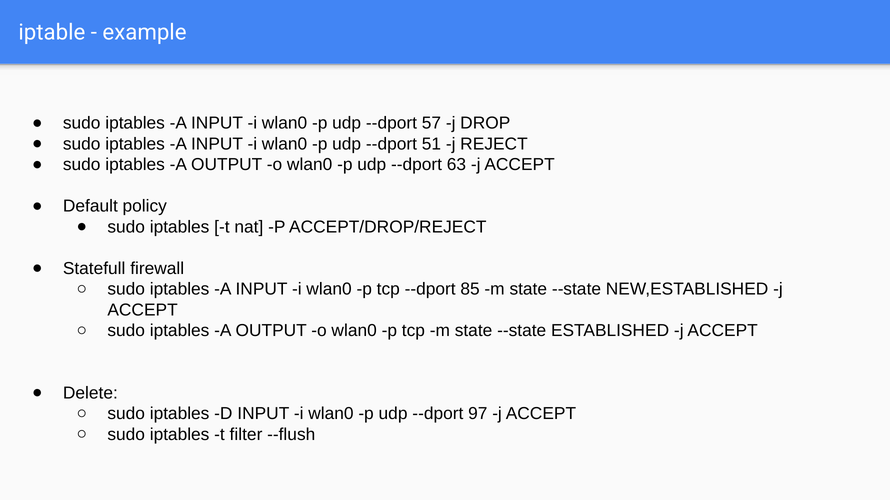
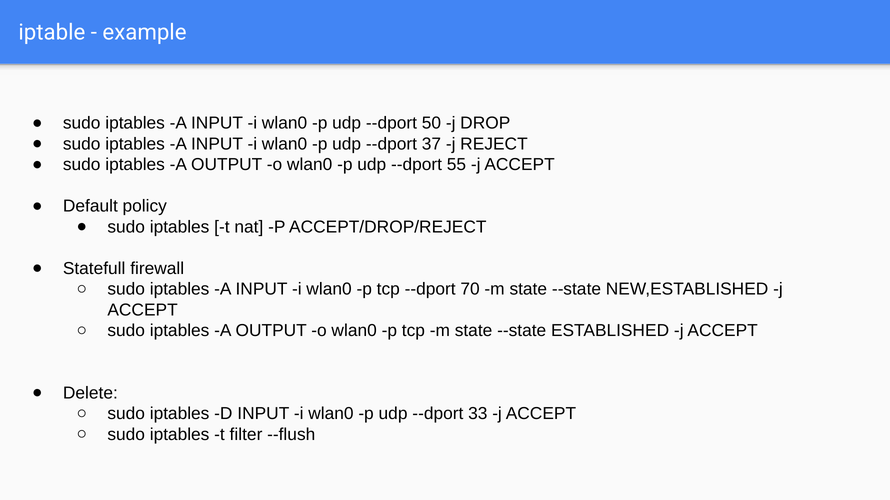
57: 57 -> 50 (431, 123)
51: 51 -> 37 (431, 144)
63: 63 -> 55 (456, 165)
85: 85 -> 70 (470, 290)
97: 97 -> 33 (478, 414)
